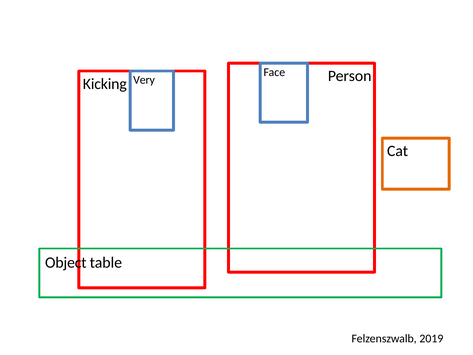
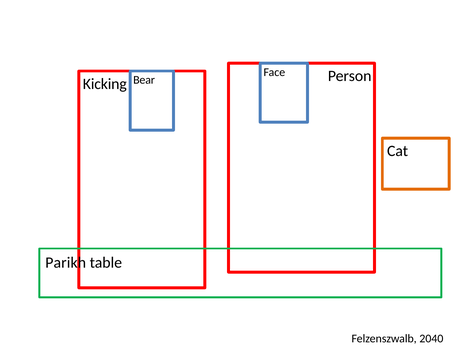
Very: Very -> Bear (144, 80)
Object: Object -> Parikh (66, 262)
2019: 2019 -> 2040 (431, 338)
